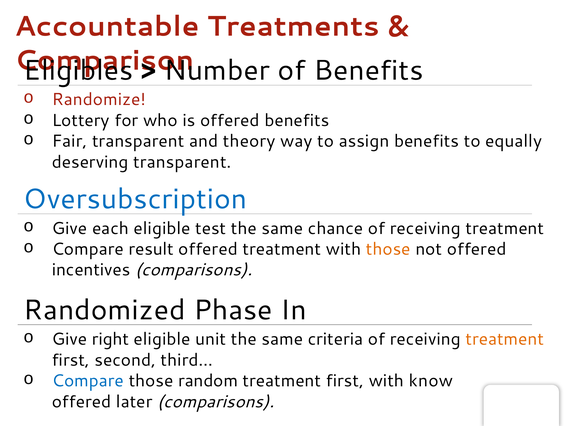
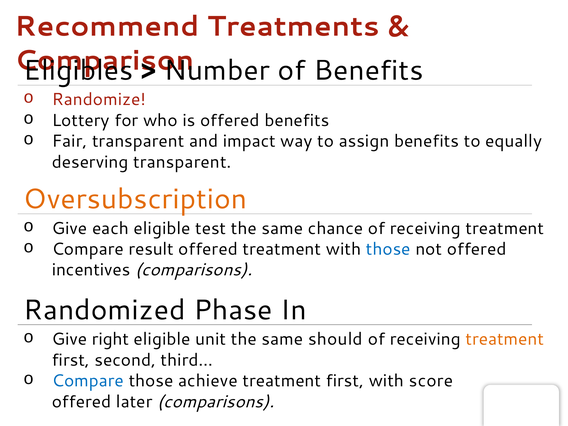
Accountable: Accountable -> Recommend (107, 26)
theory: theory -> impact (249, 141)
Oversubscription colour: blue -> orange (135, 199)
those colour: orange -> blue (388, 249)
criteria: criteria -> should (335, 339)
random: random -> achieve (208, 381)
know: know -> score (431, 381)
